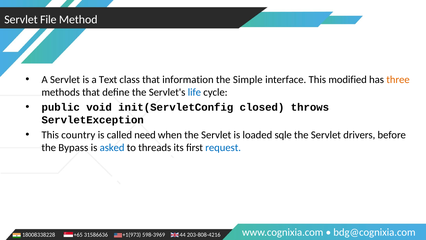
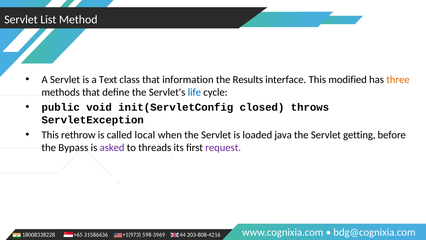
File: File -> List (48, 20)
Simple: Simple -> Results (248, 79)
country: country -> rethrow (78, 135)
need: need -> local (145, 135)
sqle: sqle -> java (283, 135)
drivers: drivers -> getting (359, 135)
asked colour: blue -> purple (112, 148)
request colour: blue -> purple (223, 148)
